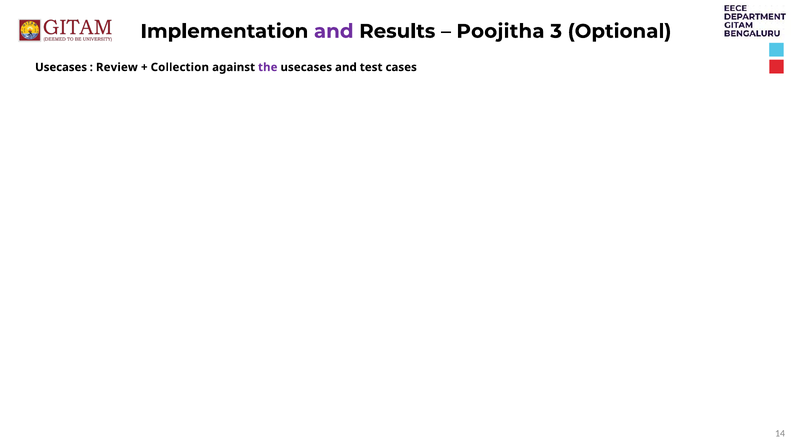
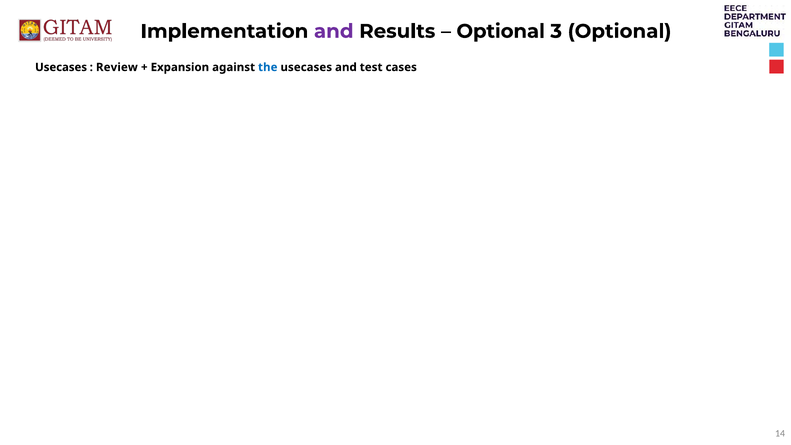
Poojitha: Poojitha -> Optional (501, 31)
Collection: Collection -> Expansion (180, 67)
the colour: purple -> blue (268, 67)
